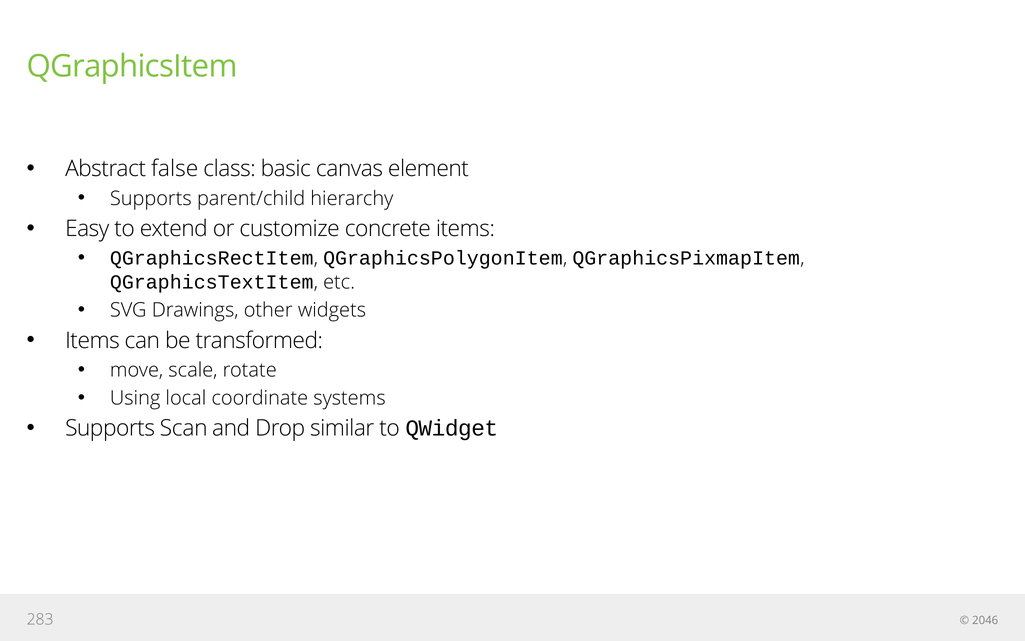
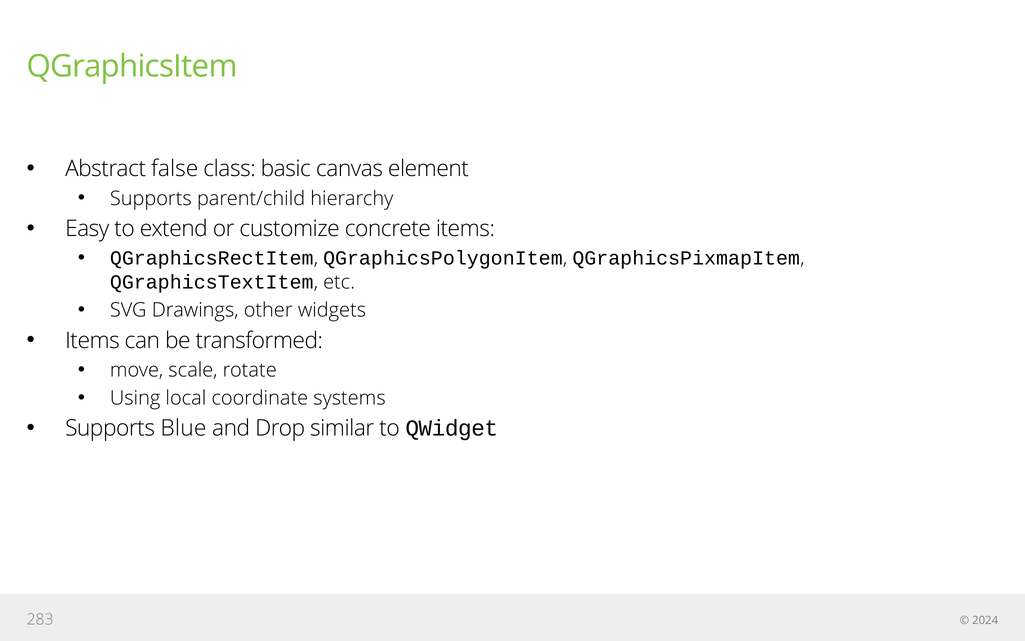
Scan: Scan -> Blue (183, 428)
2046: 2046 -> 2024 (985, 620)
